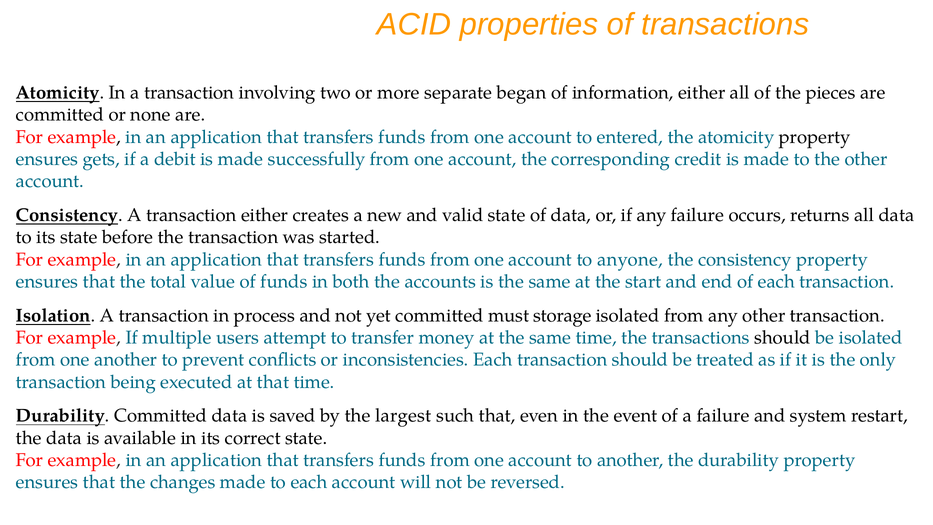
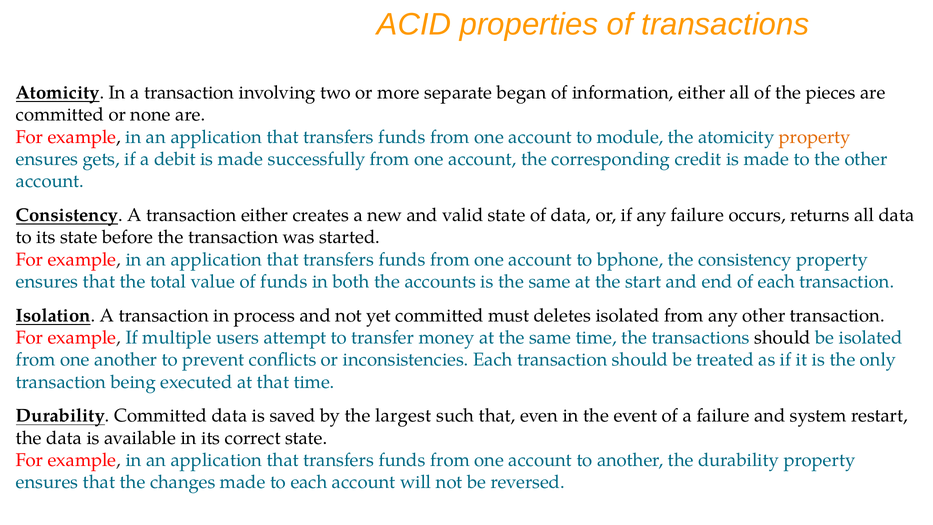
entered: entered -> module (630, 137)
property colour: black -> orange (815, 137)
anyone: anyone -> bphone (630, 259)
storage: storage -> deletes (562, 315)
